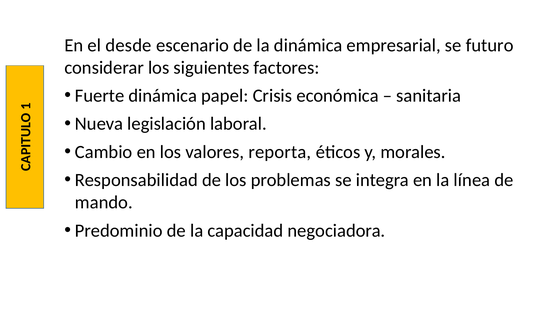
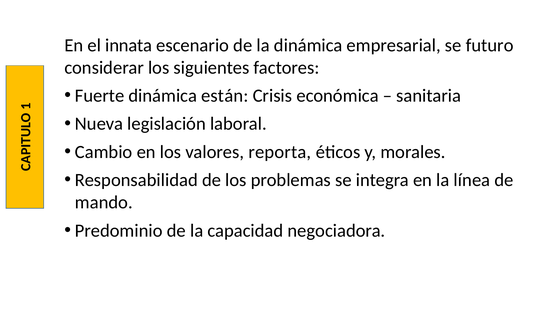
desde: desde -> innata (129, 45)
papel: papel -> están (225, 96)
